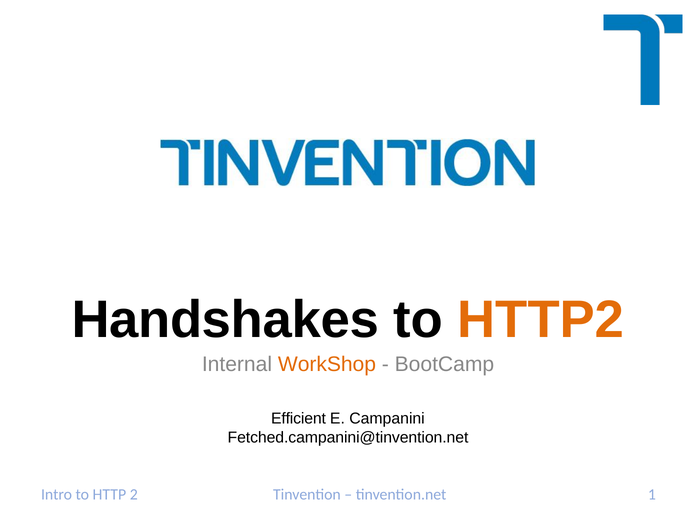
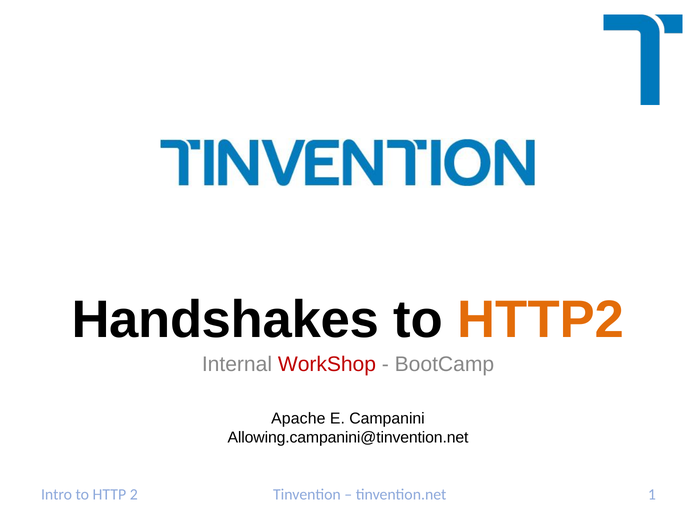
WorkShop colour: orange -> red (327, 364)
Efficient: Efficient -> Apache (298, 418)
Fetched.campanini@tinvention.net: Fetched.campanini@tinvention.net -> Allowing.campanini@tinvention.net (348, 437)
